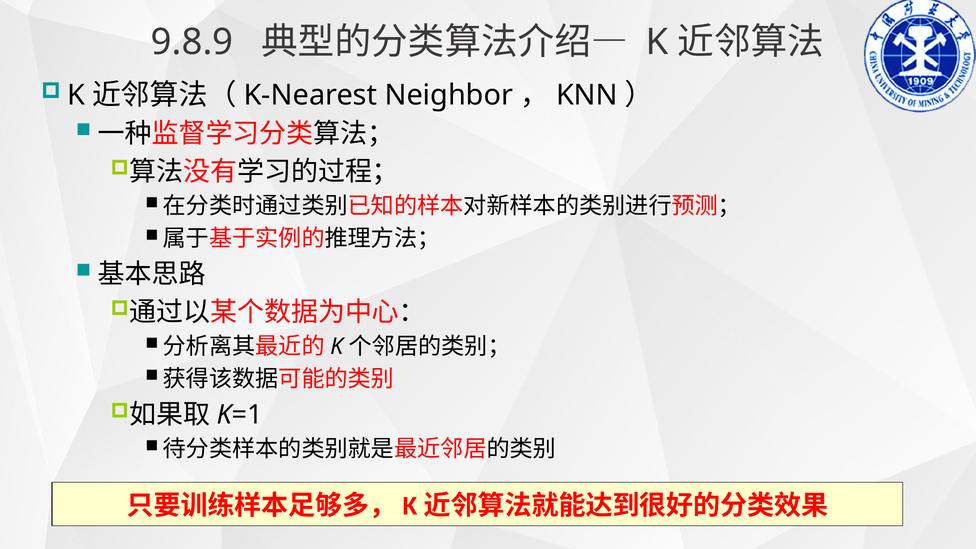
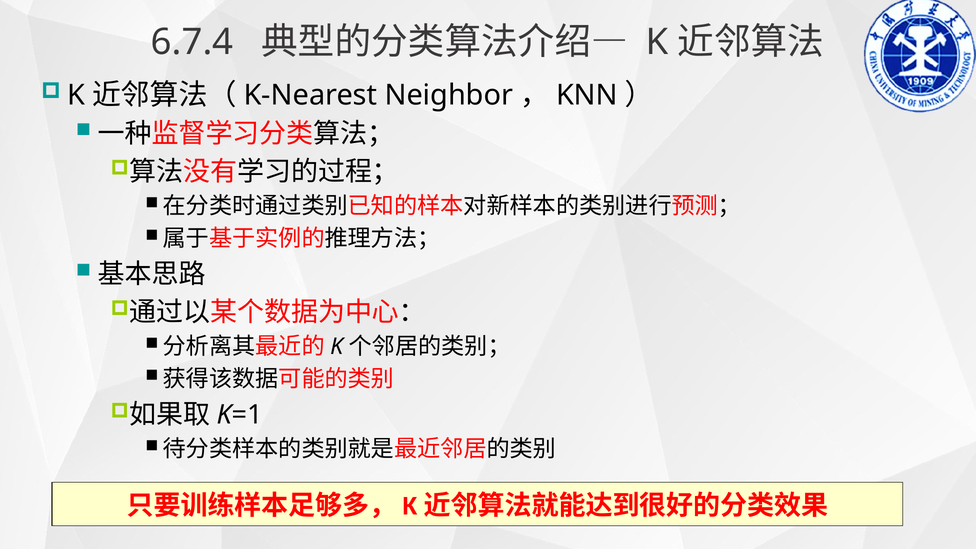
9.8.9: 9.8.9 -> 6.7.4 (192, 42)
